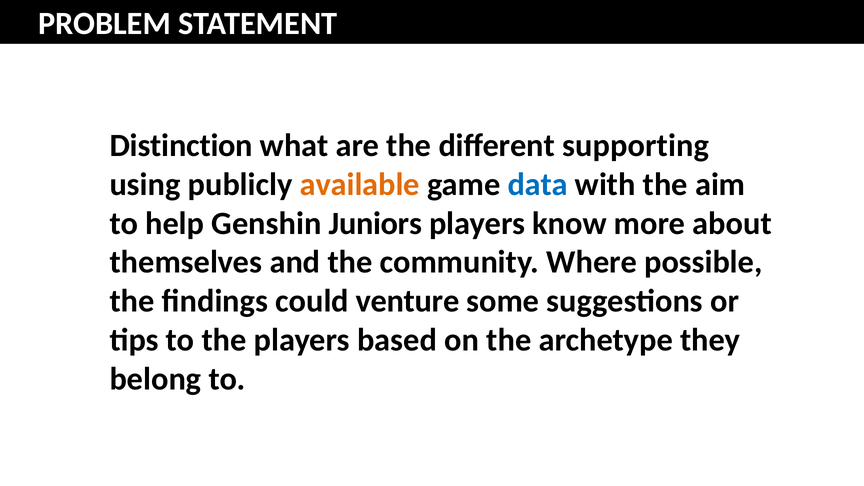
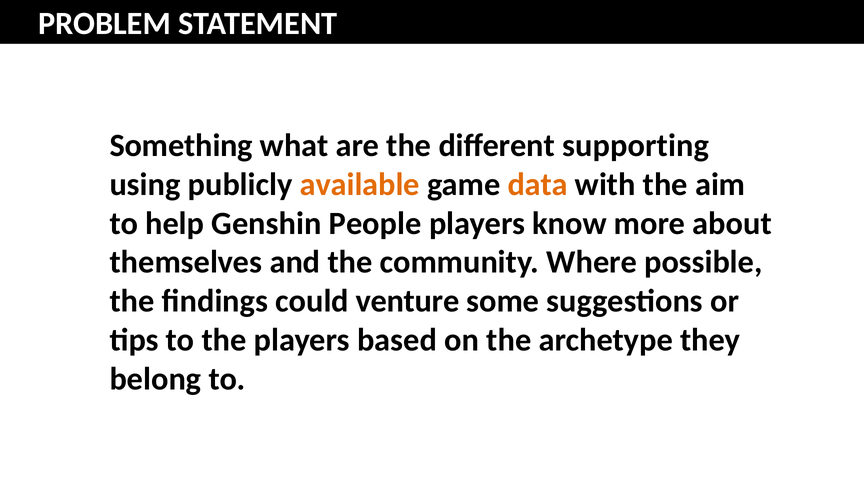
Distinction: Distinction -> Something (181, 146)
data colour: blue -> orange (538, 185)
Juniors: Juniors -> People (375, 223)
